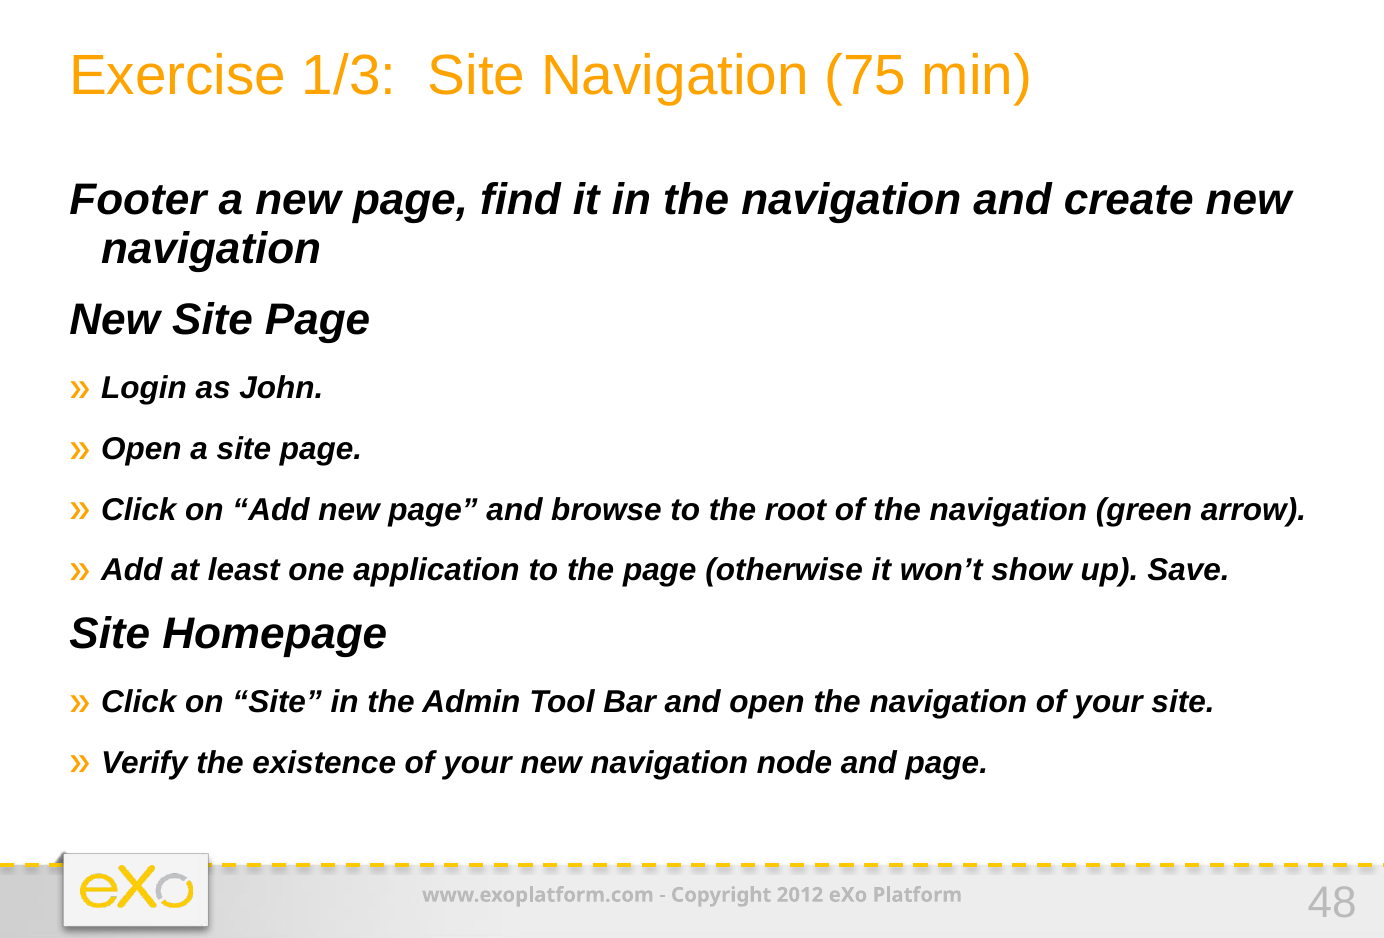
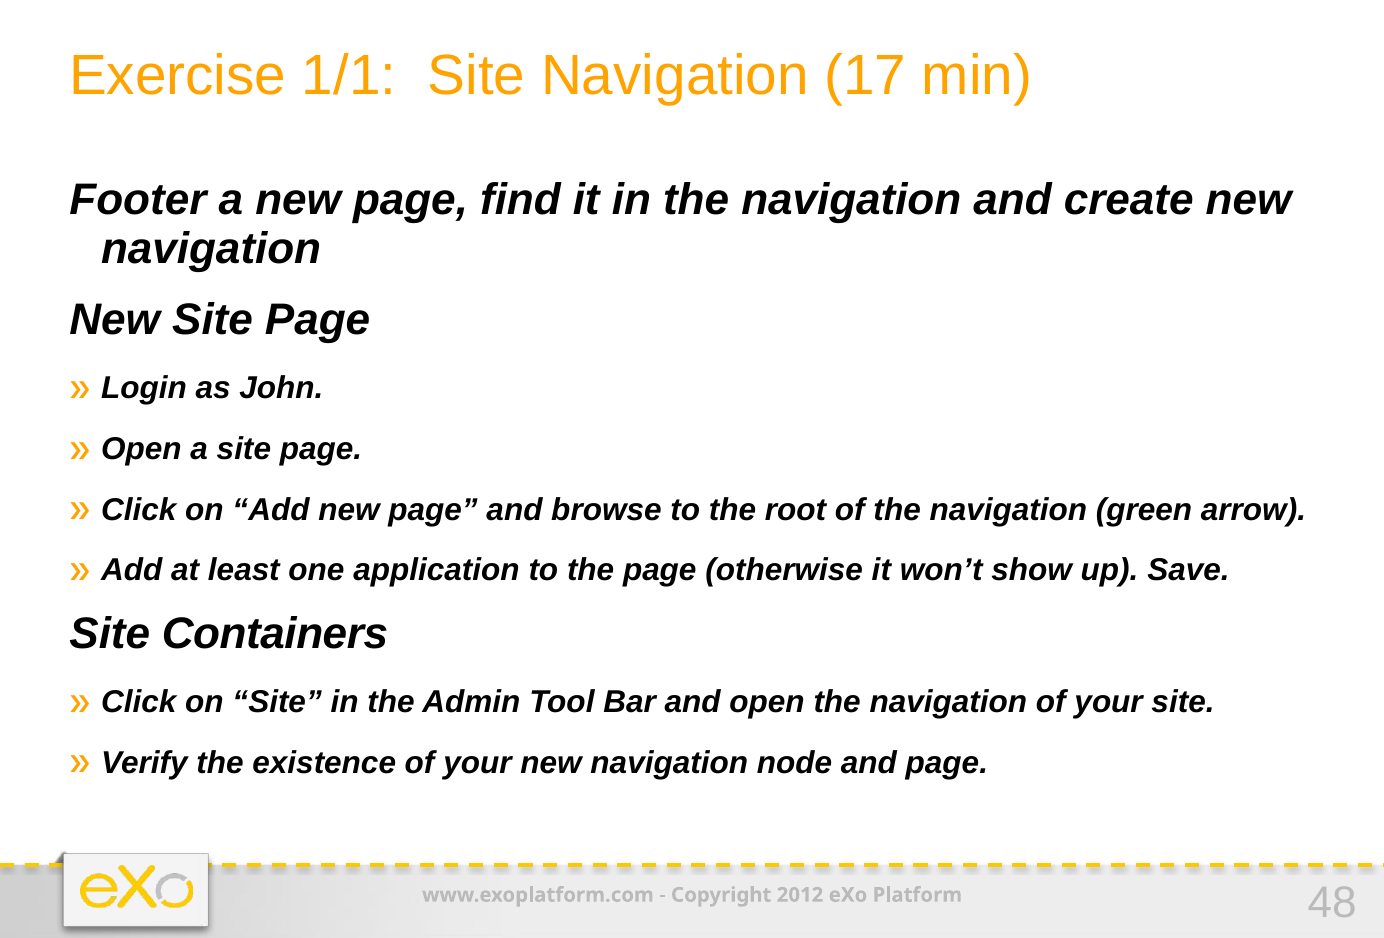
1/3: 1/3 -> 1/1 (349, 76)
75: 75 -> 17 (865, 76)
Homepage: Homepage -> Containers (275, 634)
